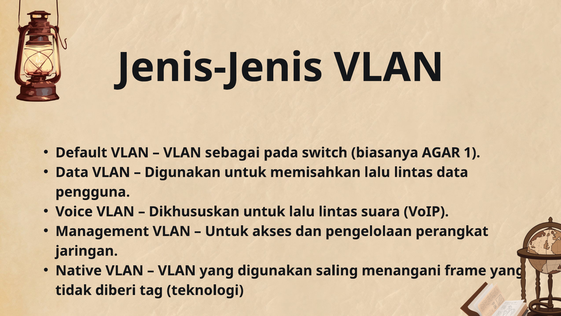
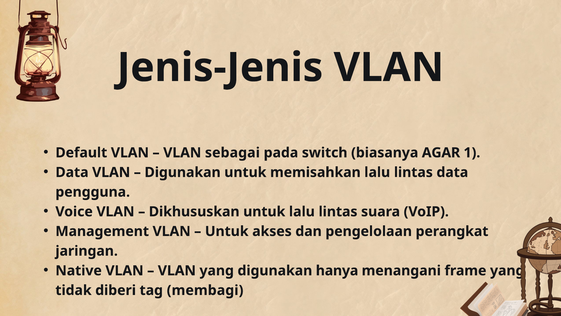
saling: saling -> hanya (337, 270)
teknologi: teknologi -> membagi (205, 290)
